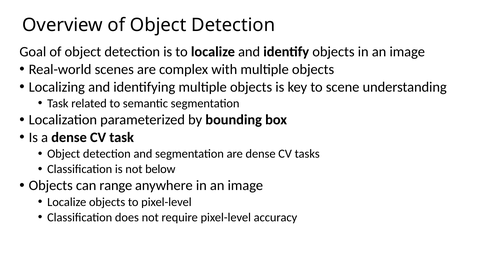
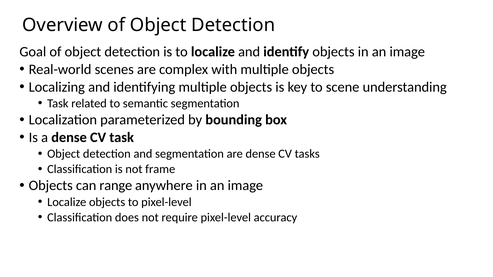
below: below -> frame (160, 169)
